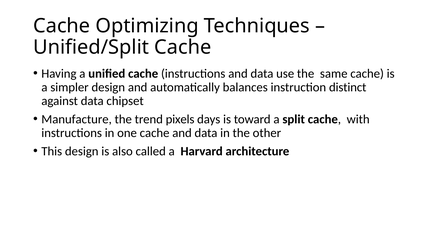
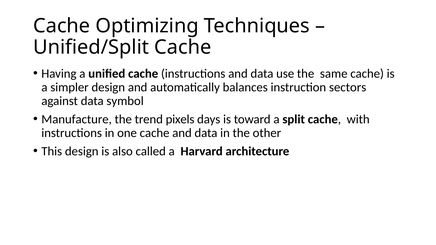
distinct: distinct -> sectors (348, 87)
chipset: chipset -> symbol (125, 101)
